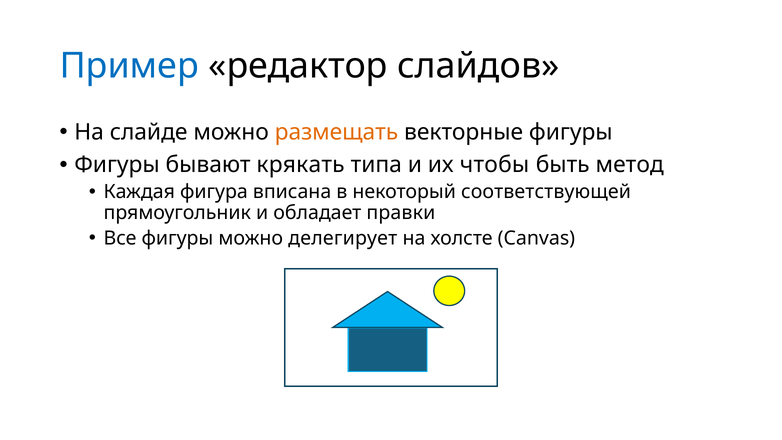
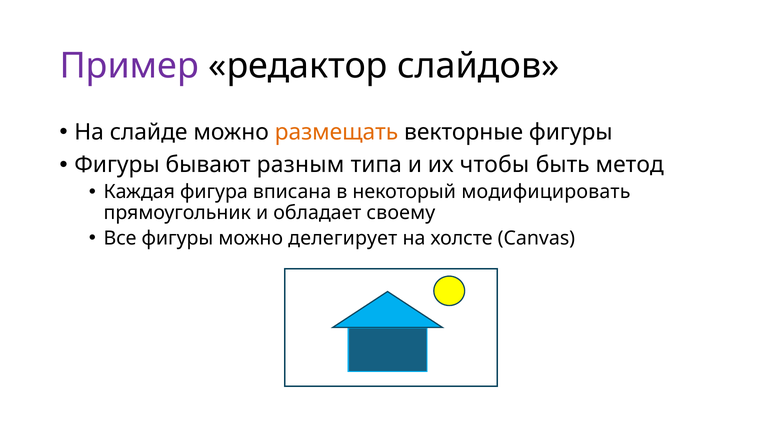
Пример colour: blue -> purple (129, 66)
крякать: крякать -> разным (301, 165)
соответствующей: соответствующей -> модифицировать (546, 192)
правки: правки -> своему (401, 213)
